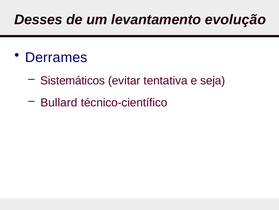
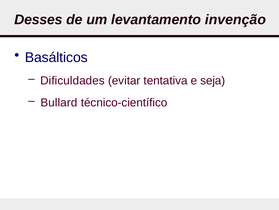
evolução: evolução -> invenção (235, 20)
Derrames: Derrames -> Basálticos (56, 57)
Sistemáticos: Sistemáticos -> Dificuldades (73, 80)
